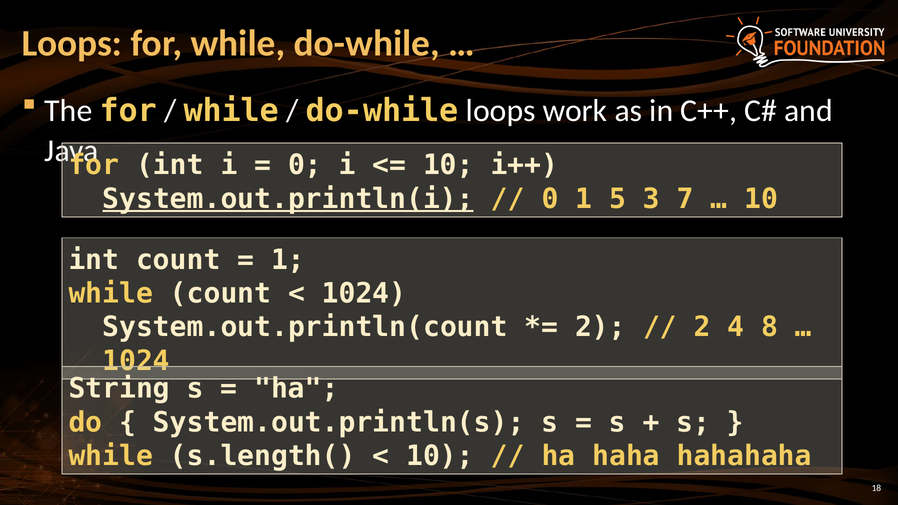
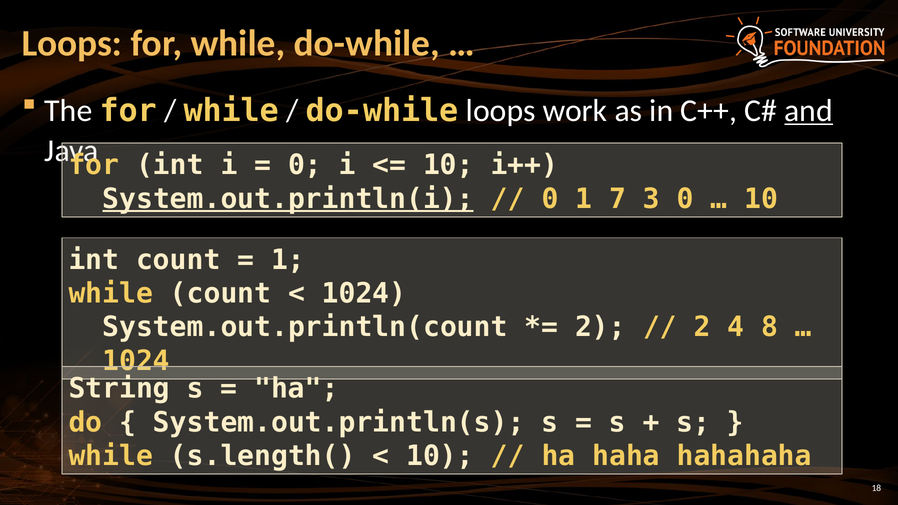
and underline: none -> present (809, 111)
5: 5 -> 7 (618, 199)
3 7: 7 -> 0 (685, 199)
